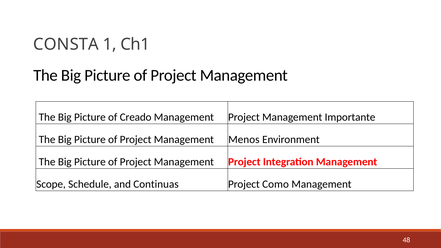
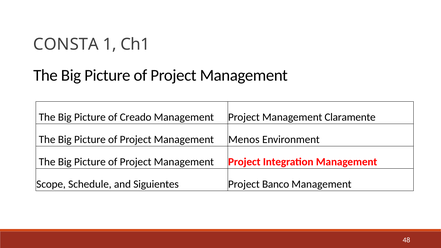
Importante: Importante -> Claramente (350, 117)
Continuas: Continuas -> Siguientes (156, 184)
Como: Como -> Banco (276, 184)
